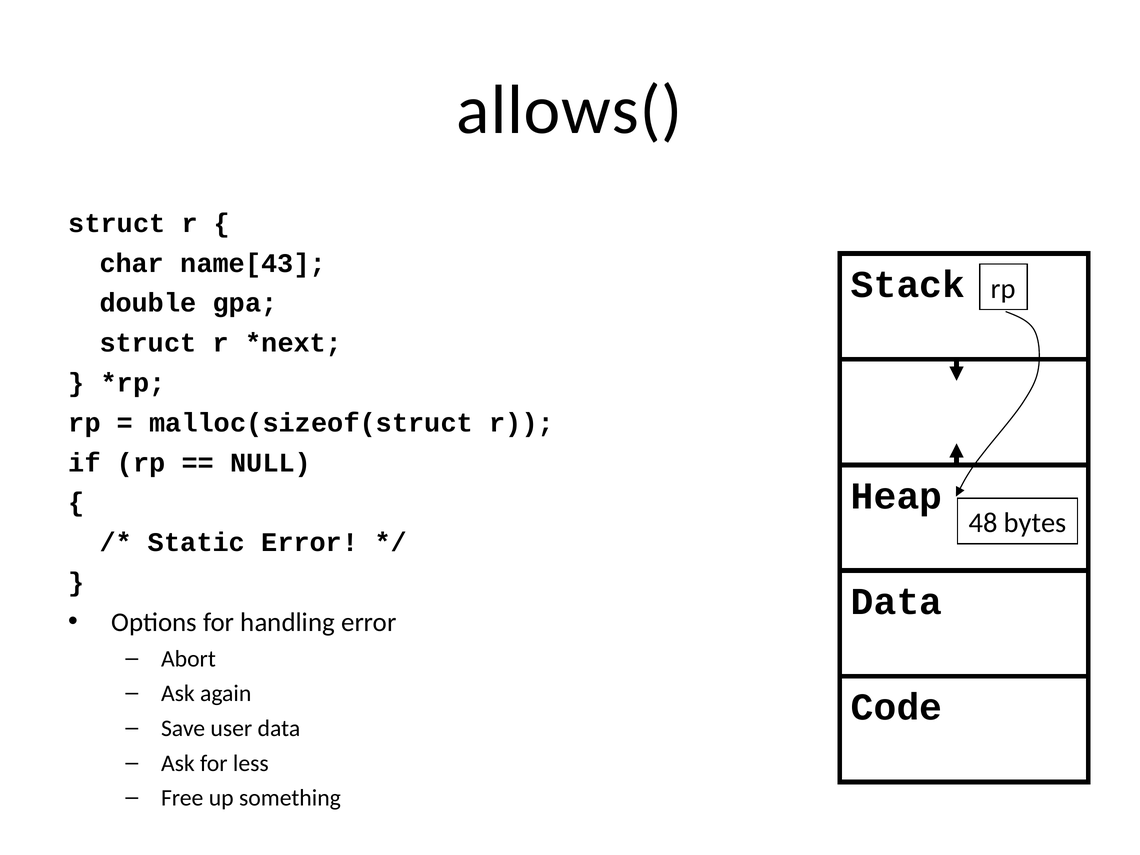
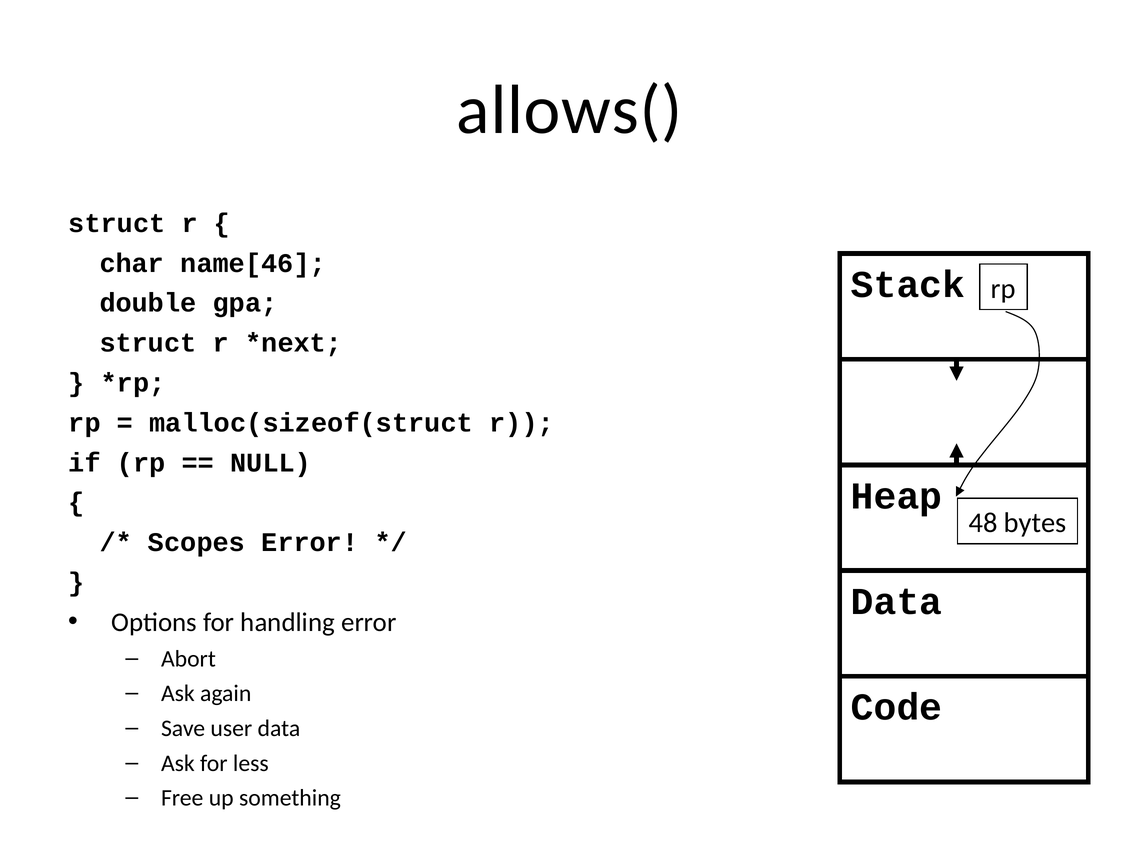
name[43: name[43 -> name[46 (253, 263)
Static: Static -> Scopes (197, 542)
